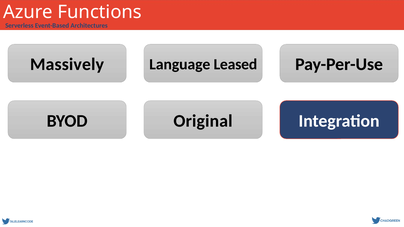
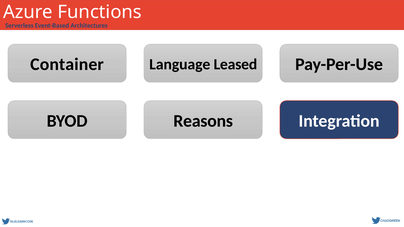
Massively: Massively -> Container (67, 65)
Original: Original -> Reasons (203, 121)
